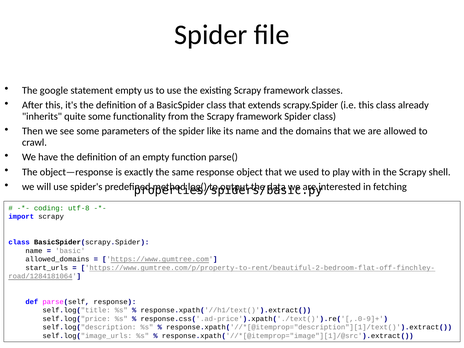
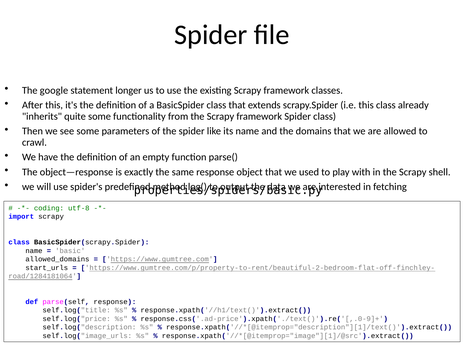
statement empty: empty -> longer (129, 90)
